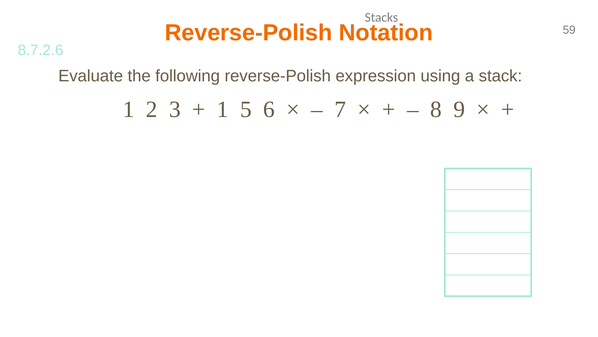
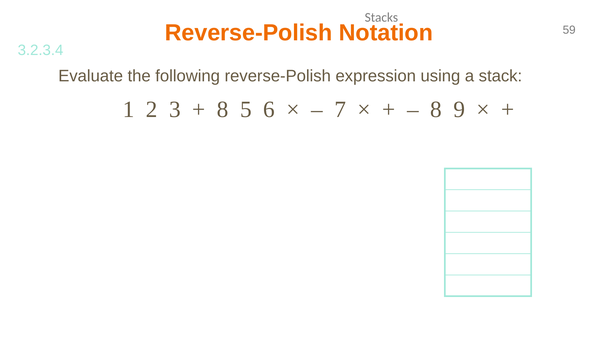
8.7.2.6: 8.7.2.6 -> 3.2.3.4 (41, 50)
1: 1 -> 8 (223, 109)
